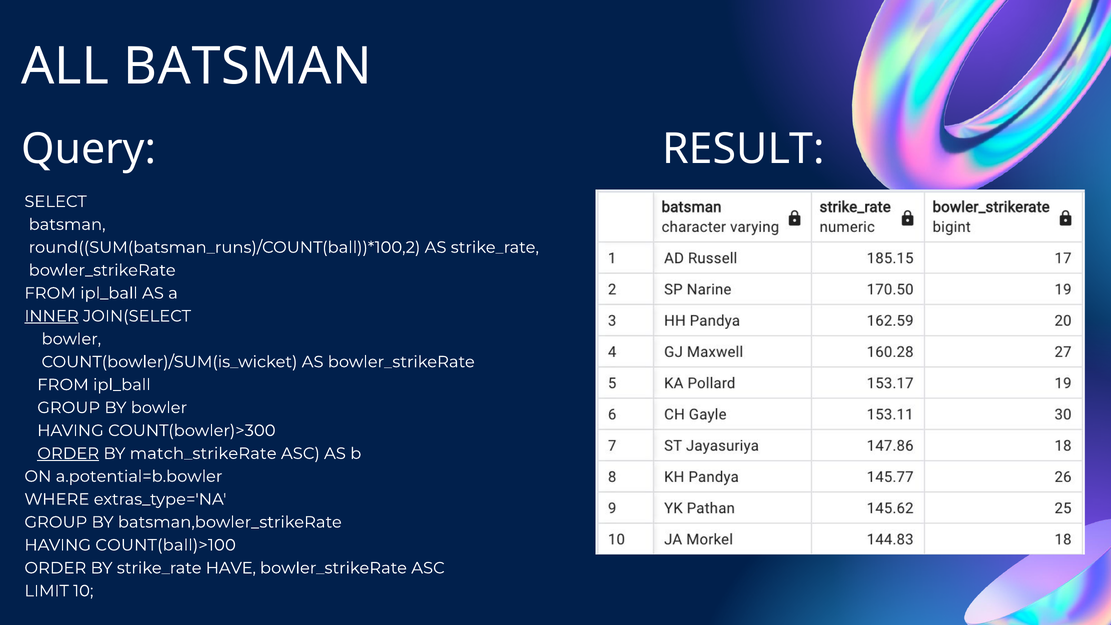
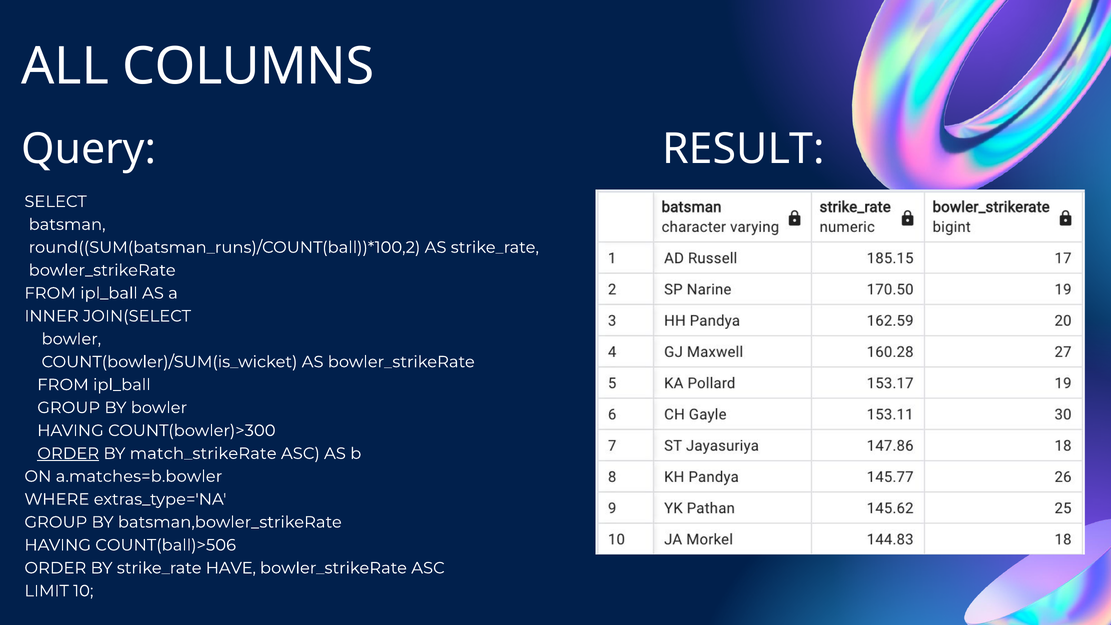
ALL BATSMAN: BATSMAN -> COLUMNS (248, 66)
INNER underline: present -> none (52, 316)
a.potential=b.bowler: a.potential=b.bowler -> a.matches=b.bowler (139, 476)
COUNT(ball)>100: COUNT(ball)>100 -> COUNT(ball)>506 (166, 545)
